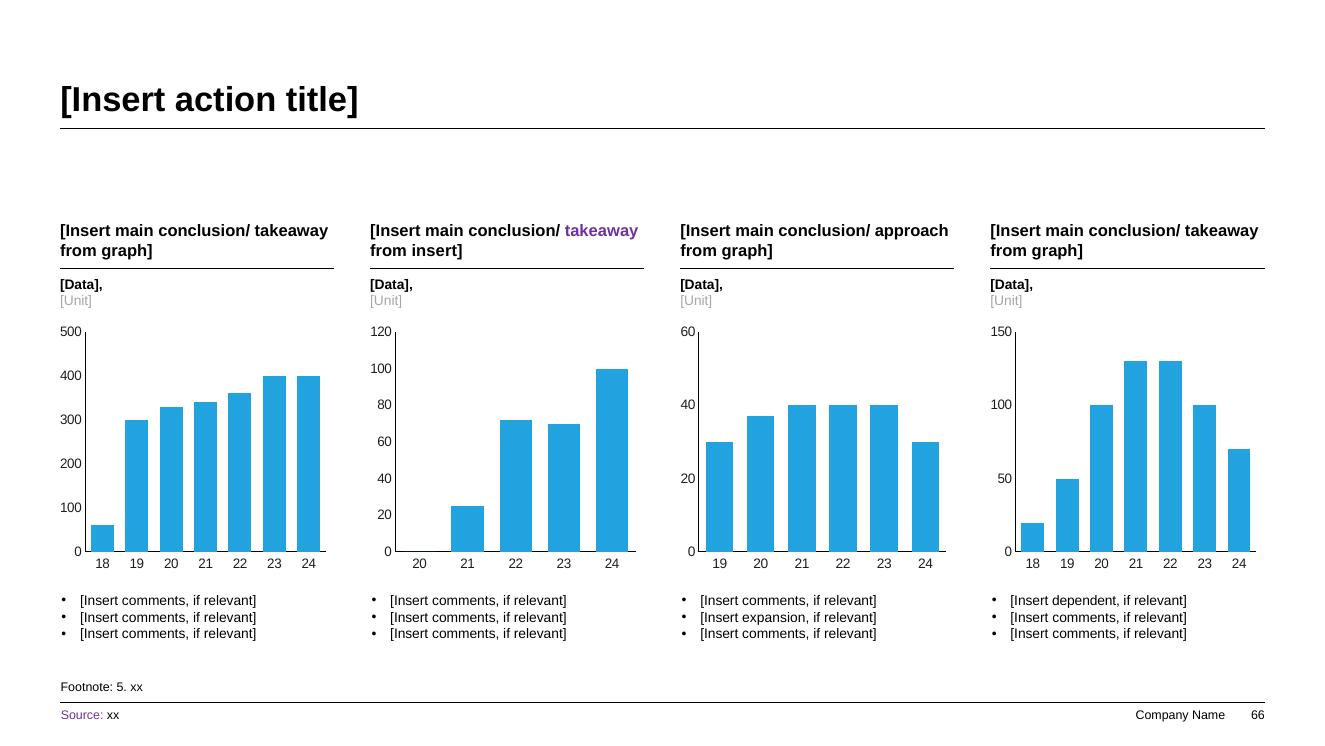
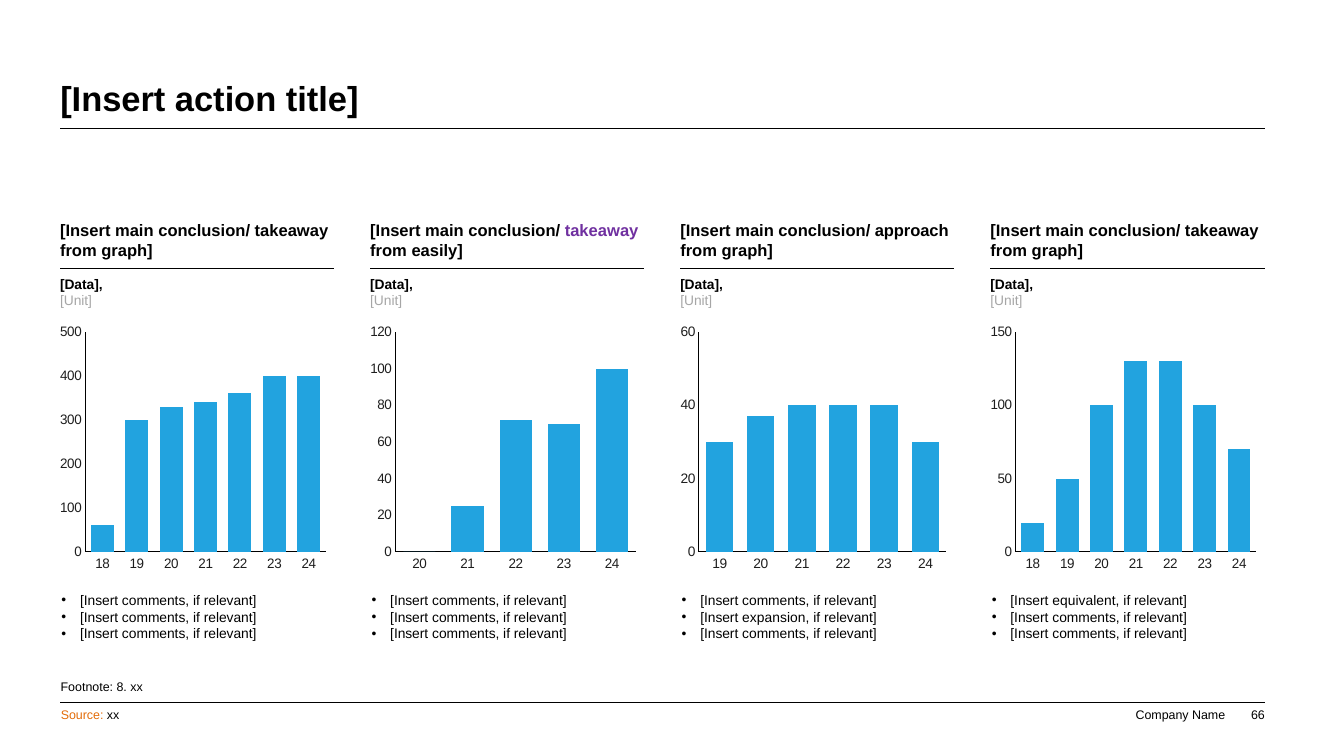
from insert: insert -> easily (437, 251)
dependent: dependent -> equivalent (1086, 601)
5: 5 -> 8 (122, 687)
Source colour: purple -> orange (82, 715)
